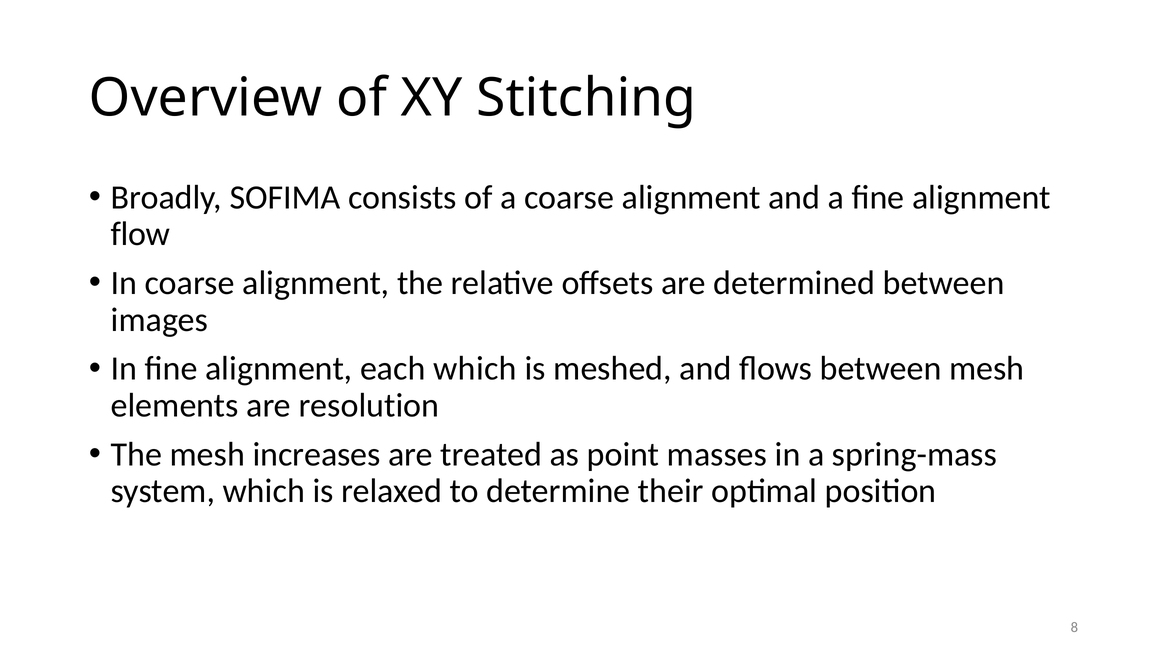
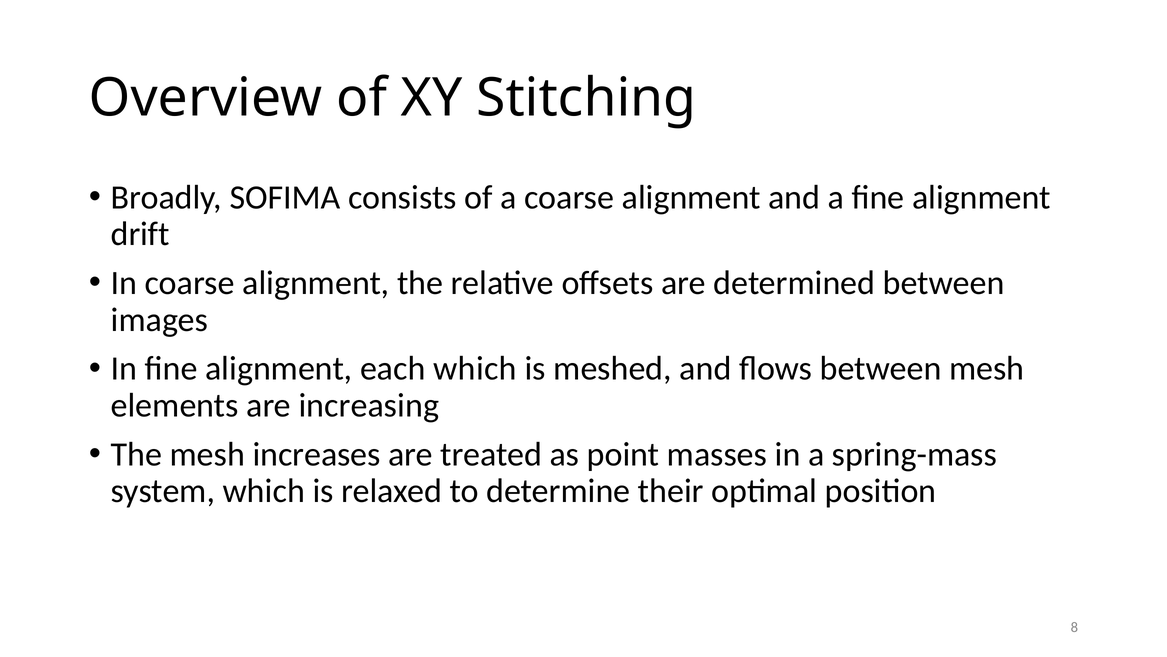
flow: flow -> drift (140, 234)
resolution: resolution -> increasing (369, 405)
